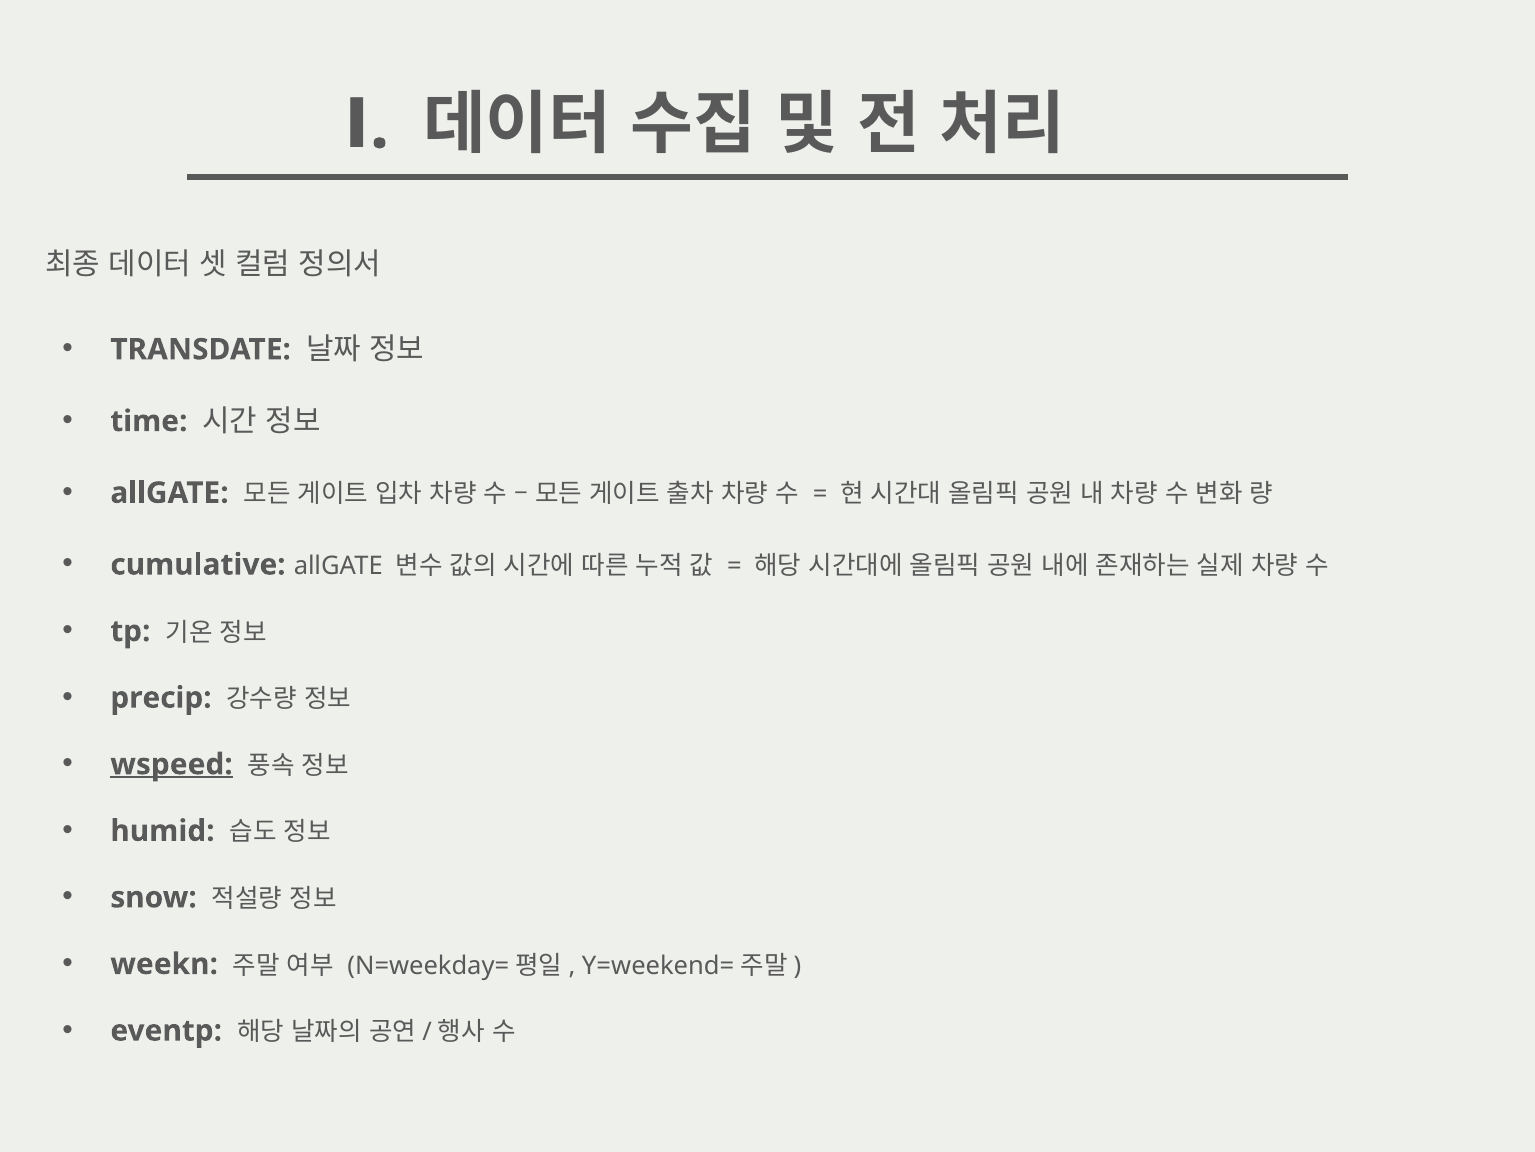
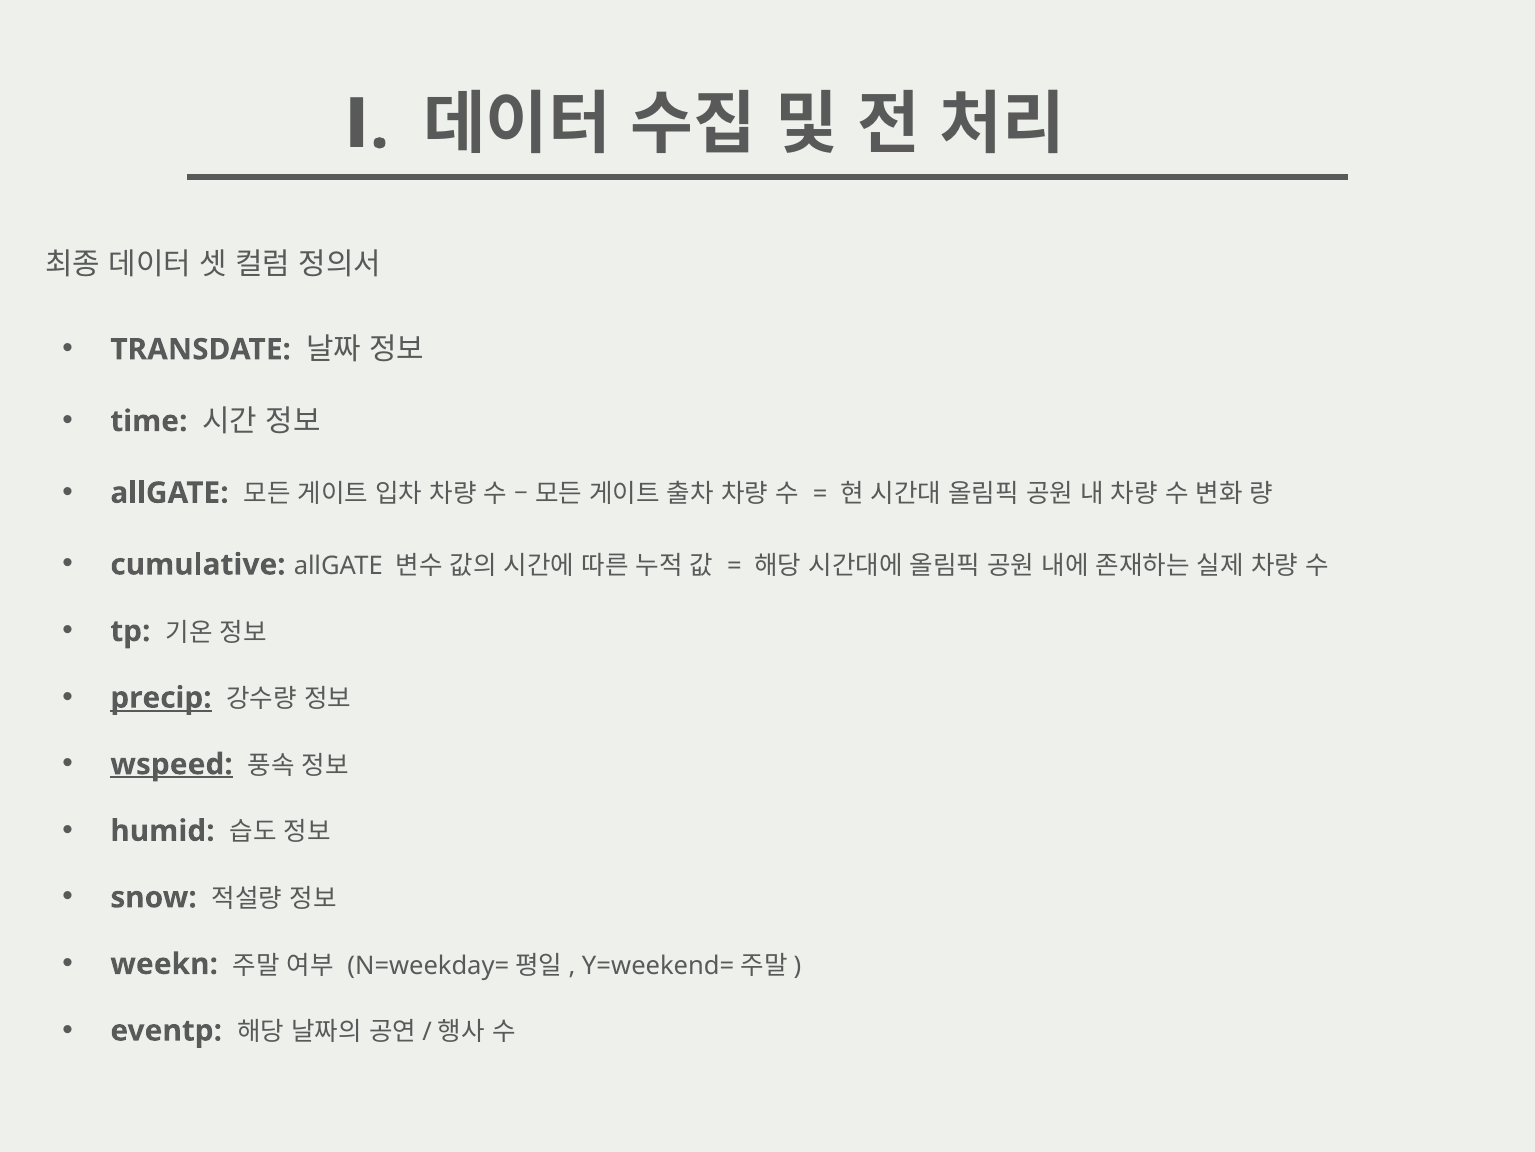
precip underline: none -> present (161, 697)
